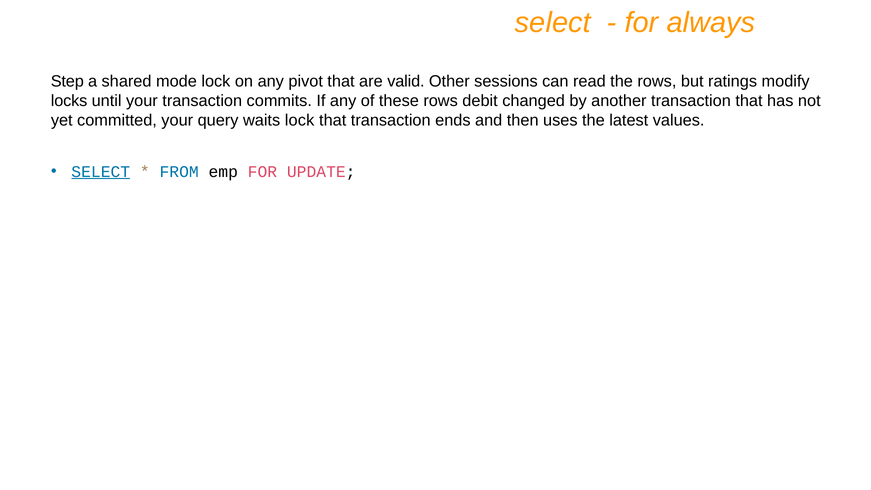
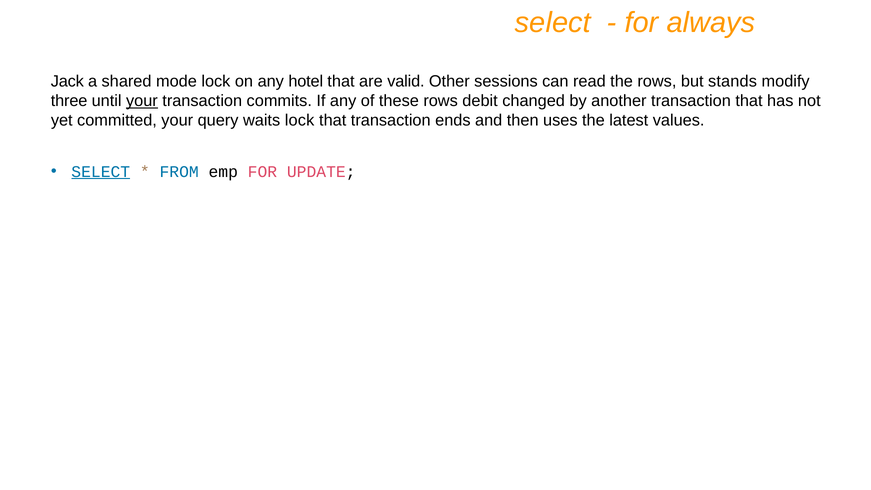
Step: Step -> Jack (67, 81)
pivot: pivot -> hotel (306, 81)
ratings: ratings -> stands (732, 81)
locks: locks -> three (69, 101)
your underline: none -> present (142, 101)
